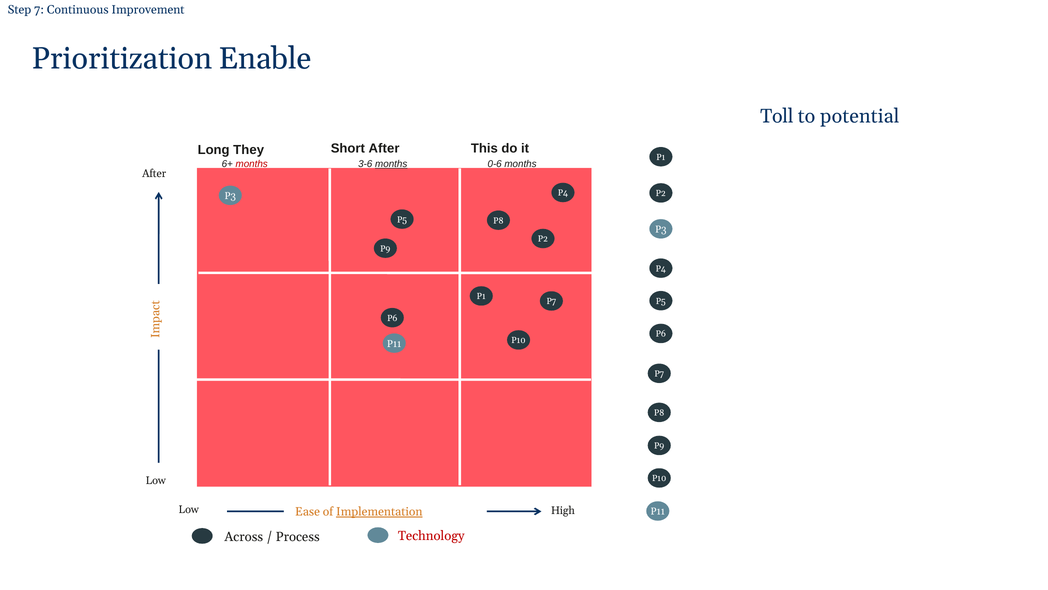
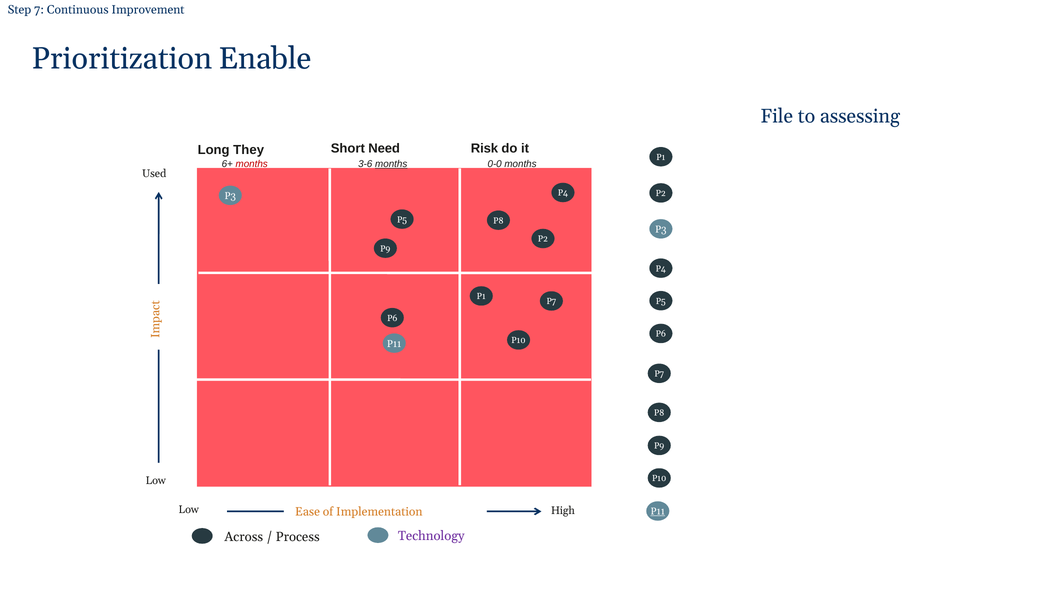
Toll: Toll -> File (777, 116)
potential: potential -> assessing (860, 116)
Short After: After -> Need (384, 149)
This: This -> Risk (484, 149)
0-6: 0-6 -> 0-0 (495, 164)
After: After -> Used (154, 173)
Implementation underline: present -> none (379, 511)
P11 underline: none -> present (658, 511)
Technology colour: red -> purple (431, 536)
